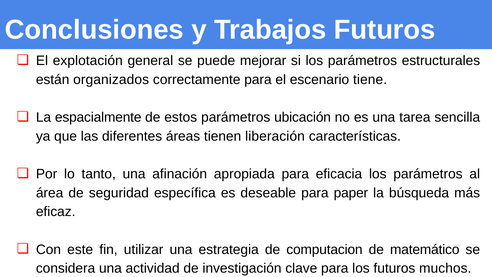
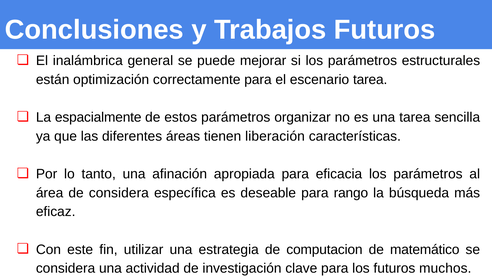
explotación: explotación -> inalámbrica (88, 61)
organizados: organizados -> optimización (111, 80)
escenario tiene: tiene -> tarea (370, 80)
ubicación: ubicación -> organizar (303, 117)
de seguridad: seguridad -> considera (119, 193)
paper: paper -> rango (351, 193)
